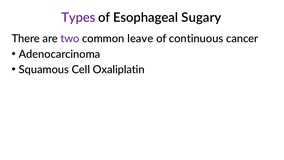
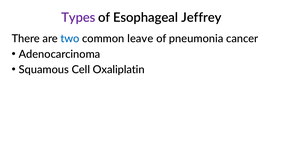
Sugary: Sugary -> Jeffrey (201, 18)
two colour: purple -> blue (70, 39)
continuous: continuous -> pneumonia (196, 39)
